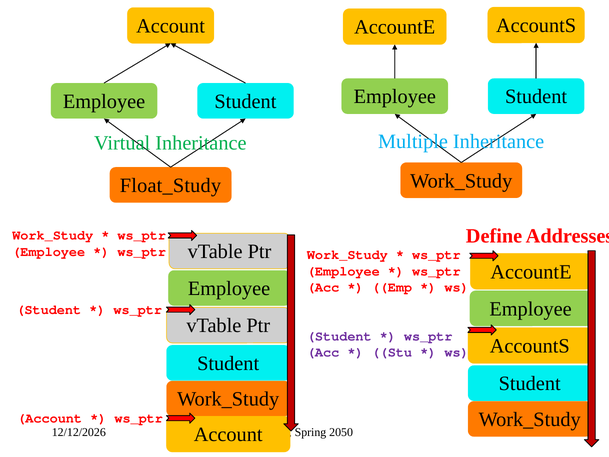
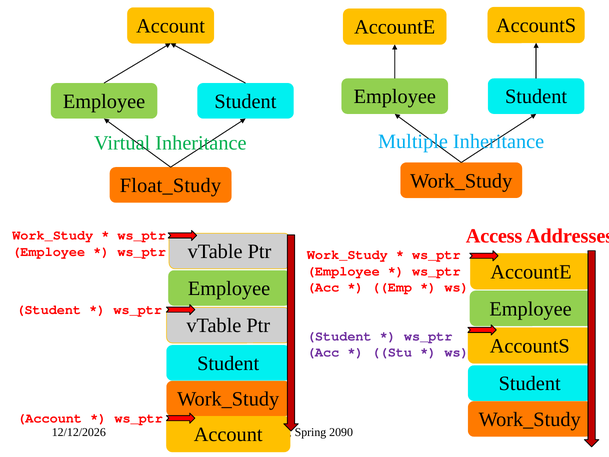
Define: Define -> Access (494, 236)
2050: 2050 -> 2090 (341, 432)
